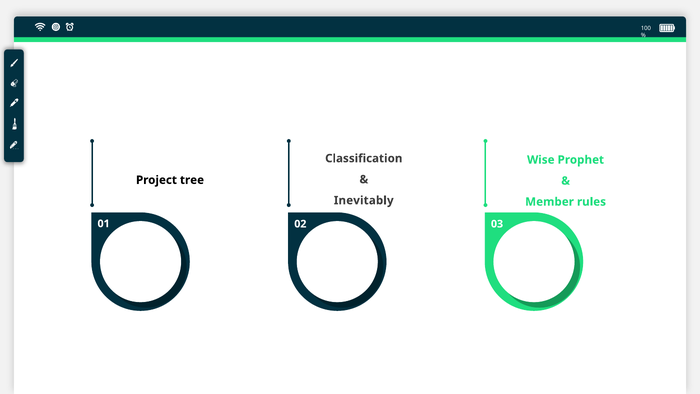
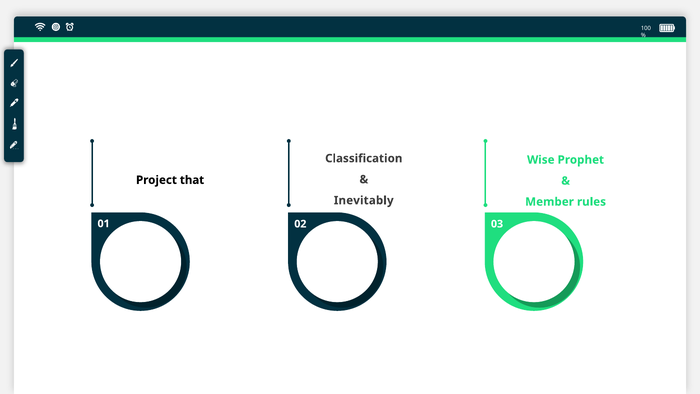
tree: tree -> that (192, 180)
